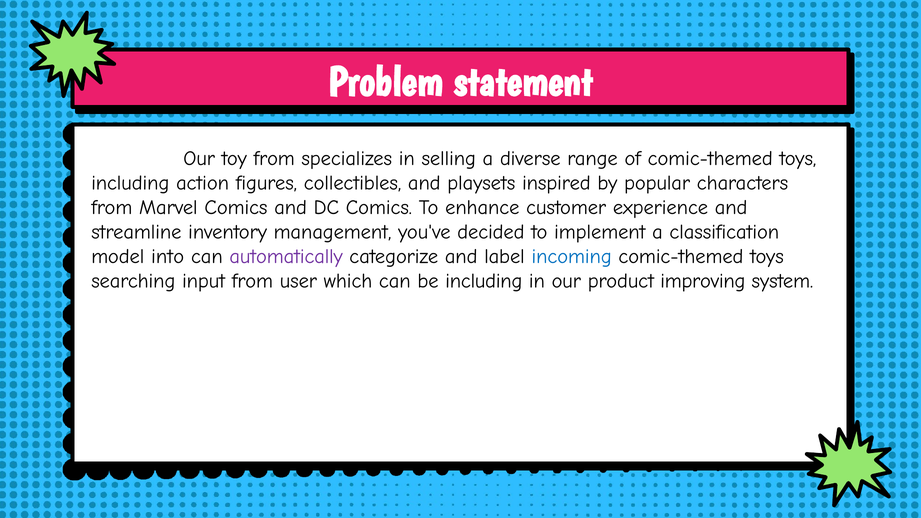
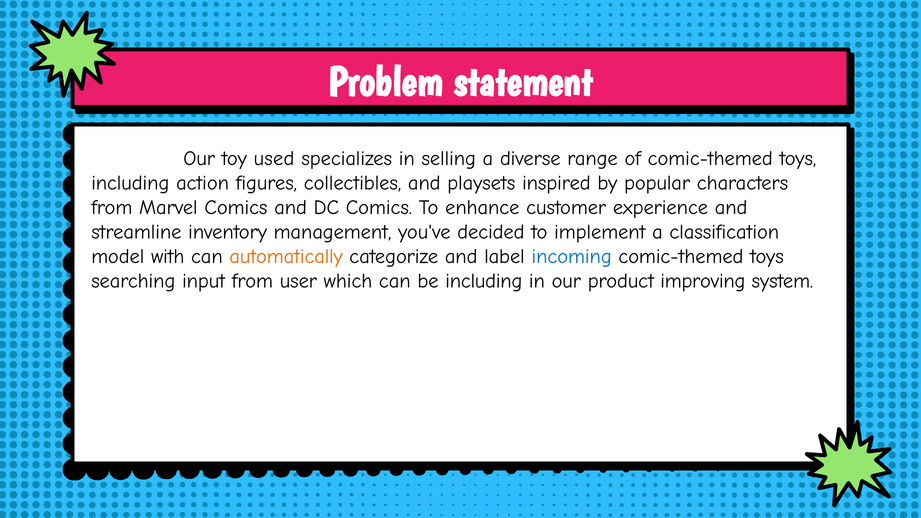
toy from: from -> used (274, 158)
into: into -> with (168, 257)
automatically colour: purple -> orange (286, 257)
